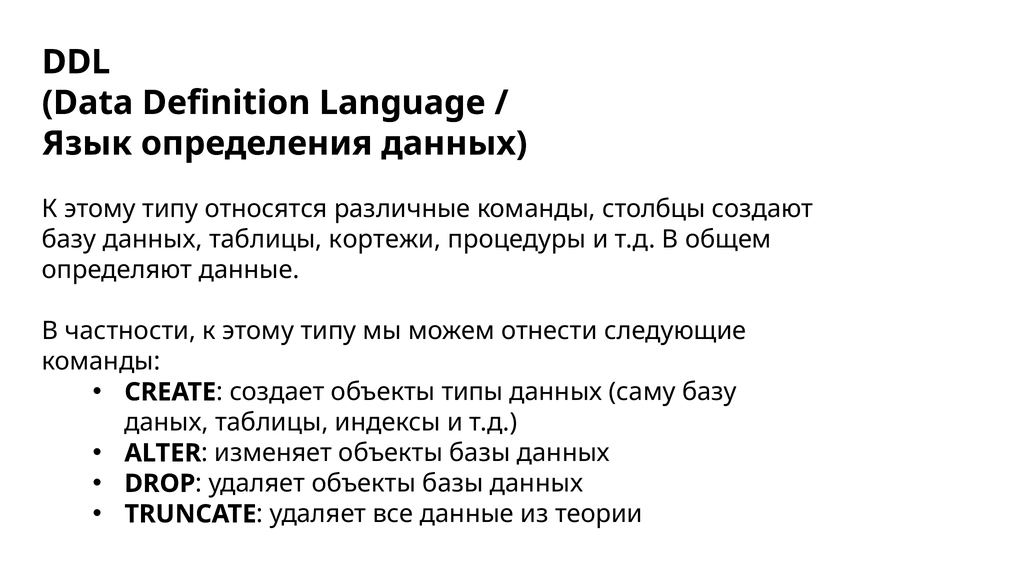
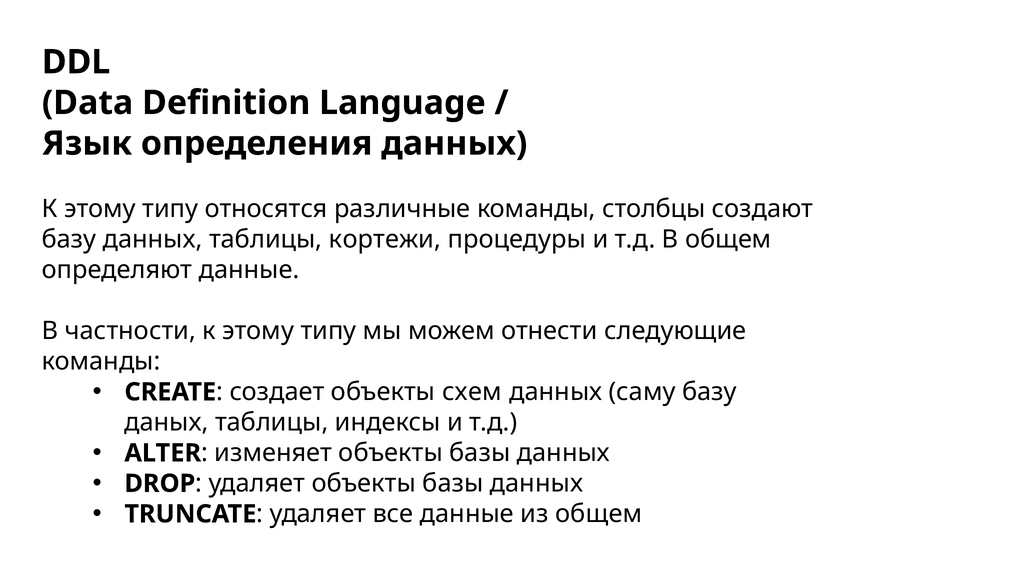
типы: типы -> схем (472, 392)
из теории: теории -> общем (599, 514)
